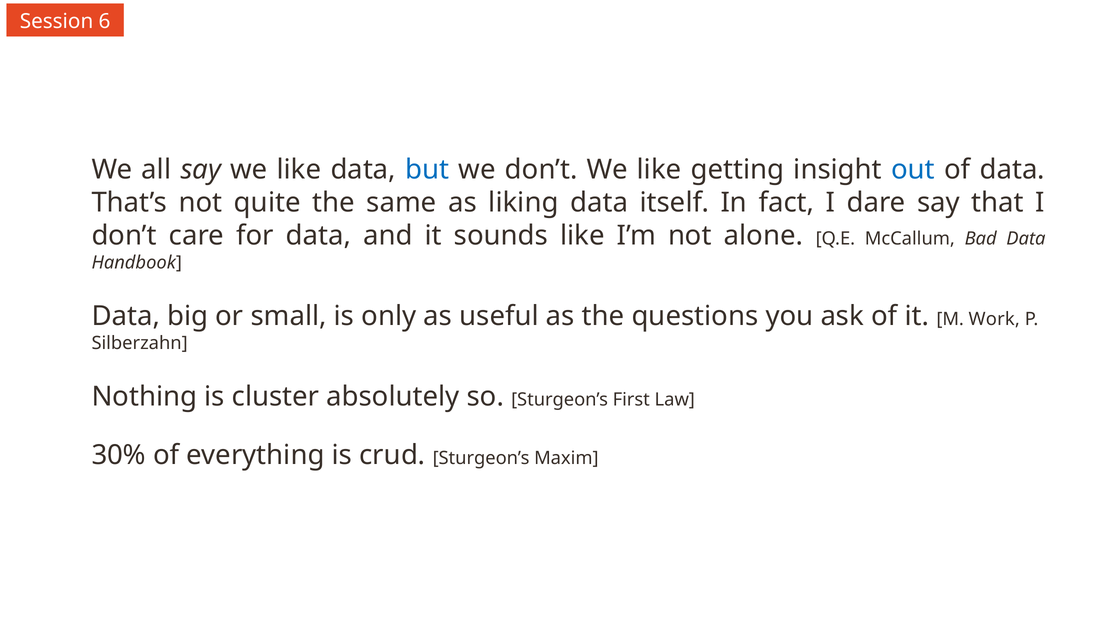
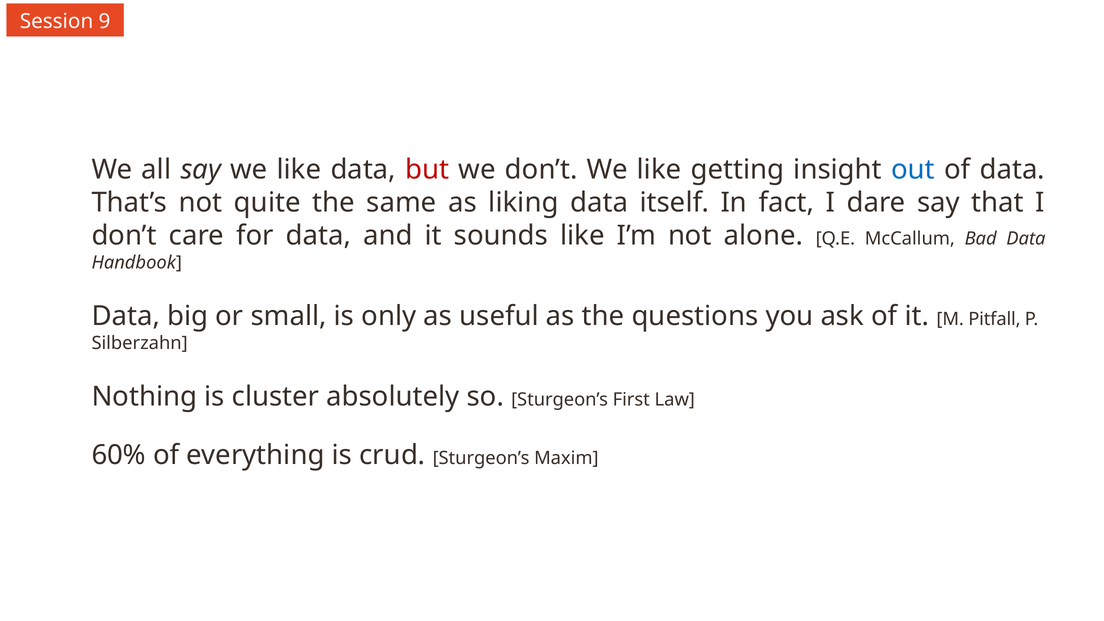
6: 6 -> 9 (105, 21)
but colour: blue -> red (427, 170)
Work: Work -> Pitfall (994, 319)
30%: 30% -> 60% (119, 455)
